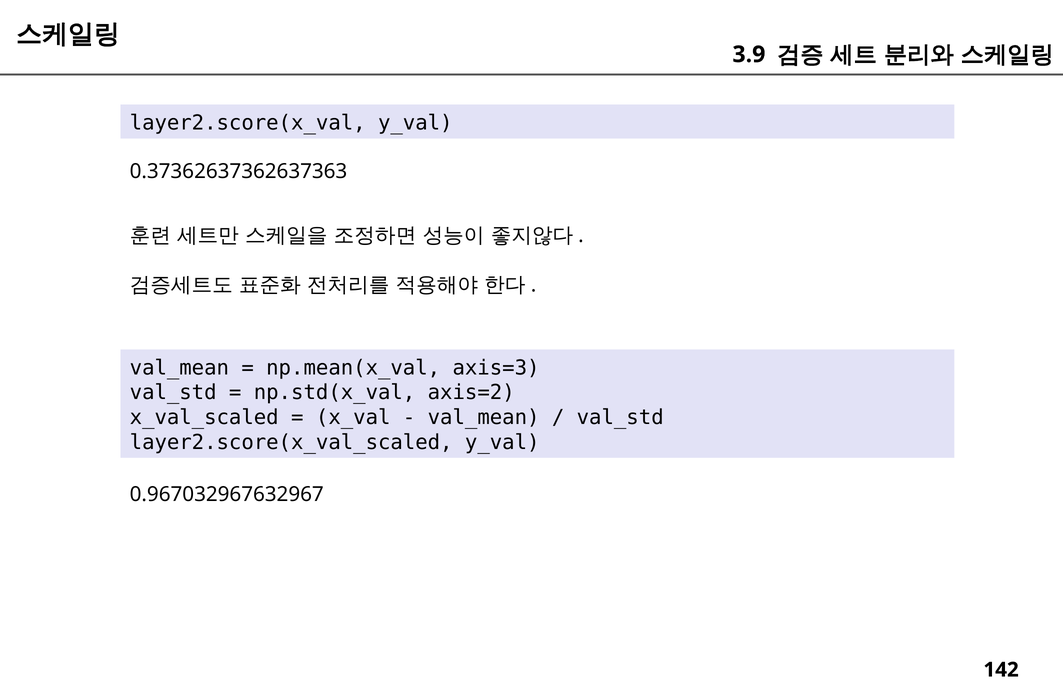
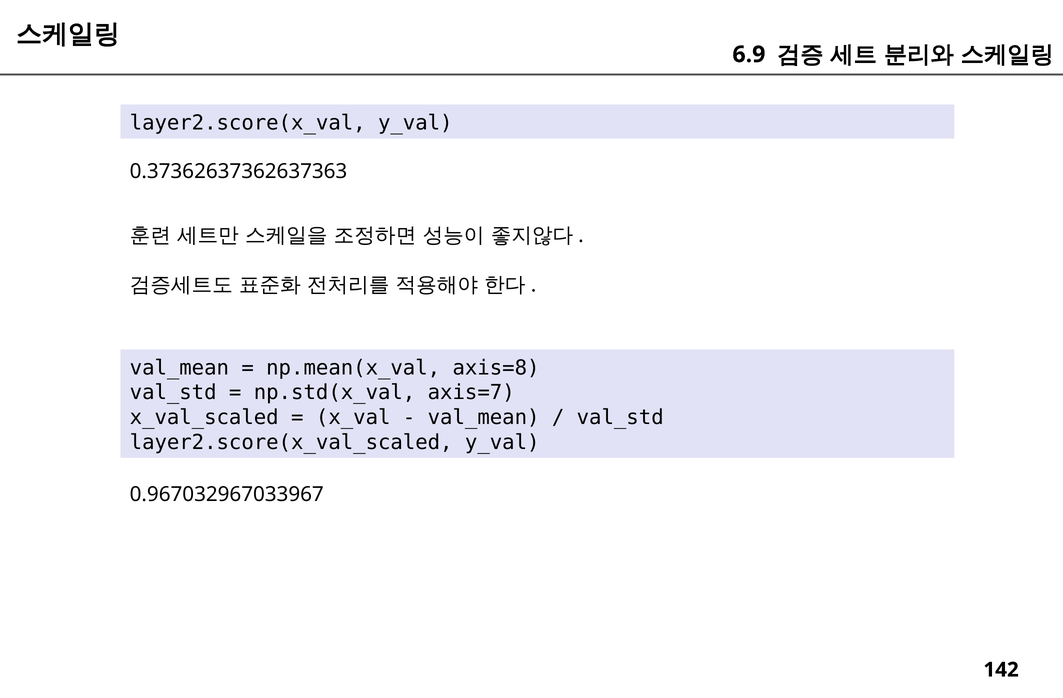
3.9: 3.9 -> 6.9 (749, 54)
axis=3: axis=3 -> axis=8 (496, 368)
axis=2: axis=2 -> axis=7 (471, 393)
0.967032967632967: 0.967032967632967 -> 0.967032967033967 (227, 495)
